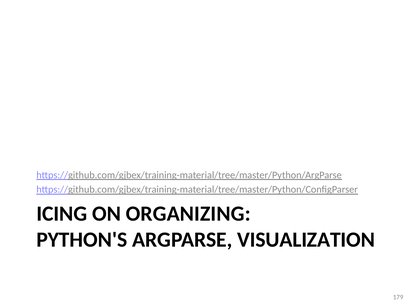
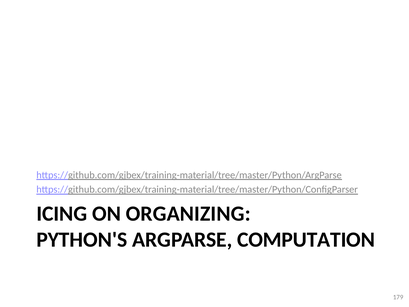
VISUALIZATION: VISUALIZATION -> COMPUTATION (306, 240)
